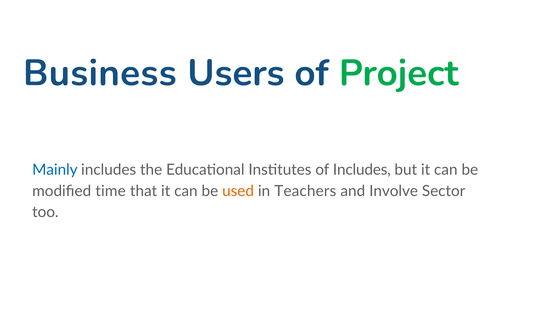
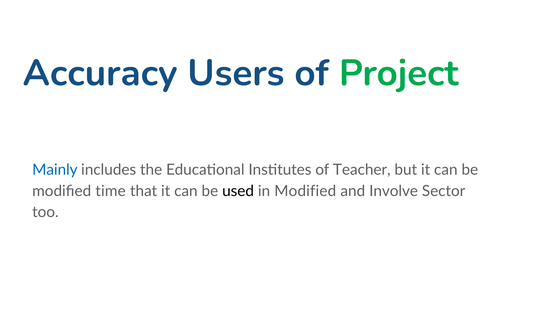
Business: Business -> Accuracy (100, 73)
of Includes: Includes -> Teacher (362, 170)
used colour: orange -> black (238, 191)
in Teachers: Teachers -> Modified (305, 191)
